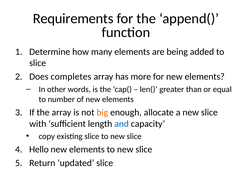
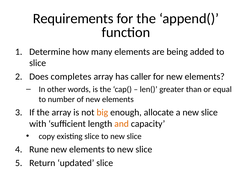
more: more -> caller (141, 77)
and colour: blue -> orange (122, 124)
Hello: Hello -> Rune (39, 149)
